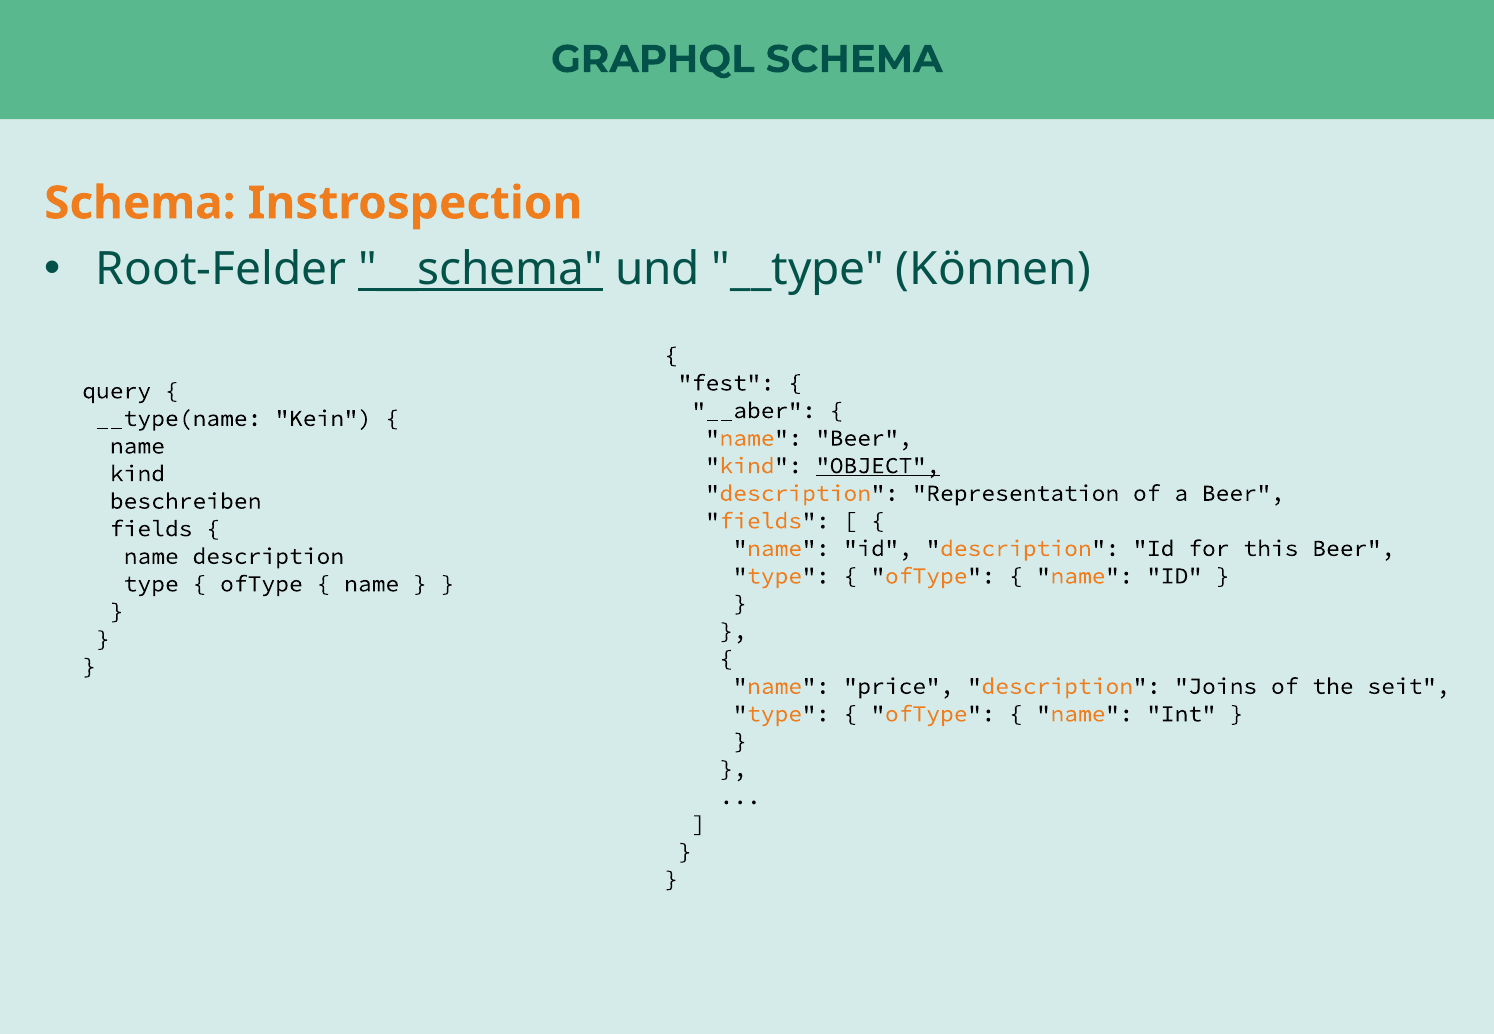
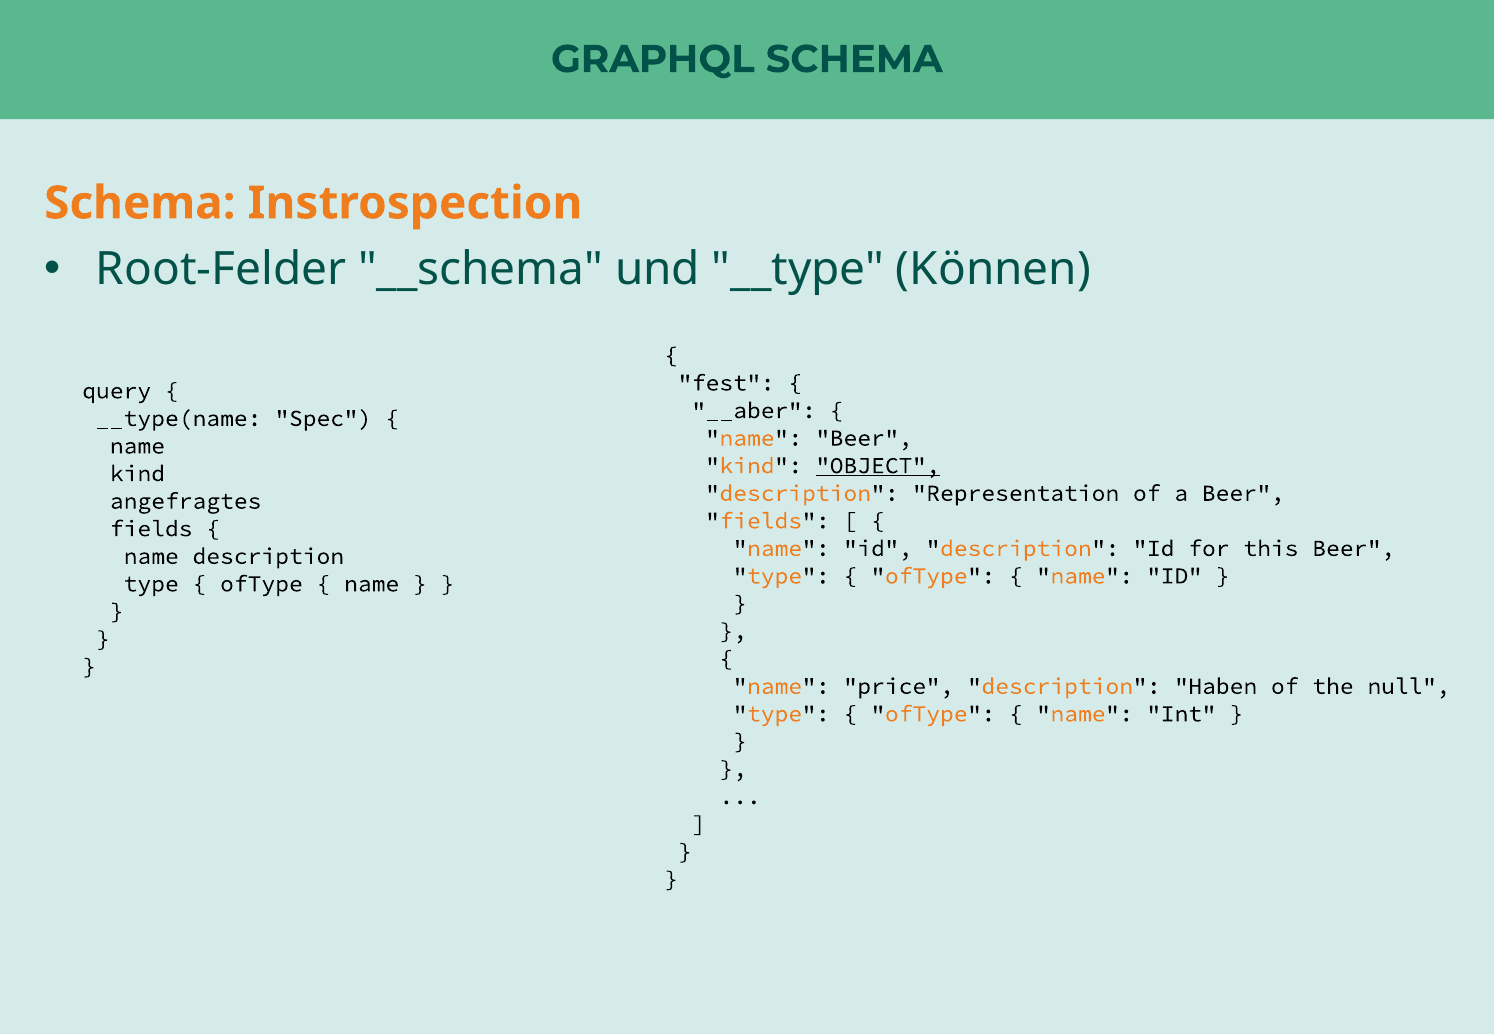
__schema underline: present -> none (481, 269)
Kein: Kein -> Spec (323, 418)
beschreiben: beschreiben -> angefragtes (186, 501)
Joins: Joins -> Haben (1216, 686)
seit: seit -> null (1409, 686)
